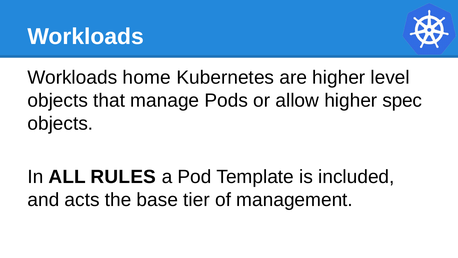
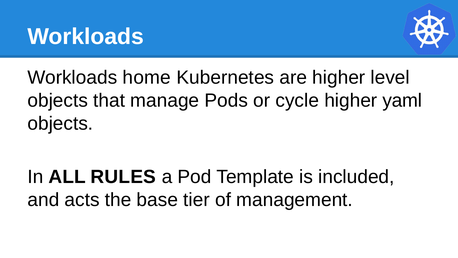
allow: allow -> cycle (297, 100)
spec: spec -> yaml (402, 100)
